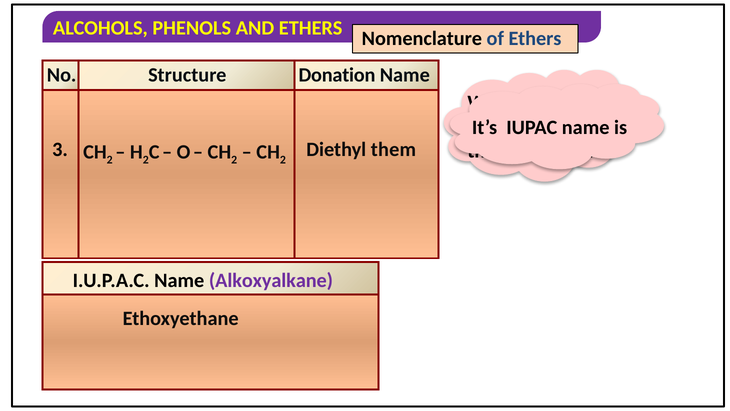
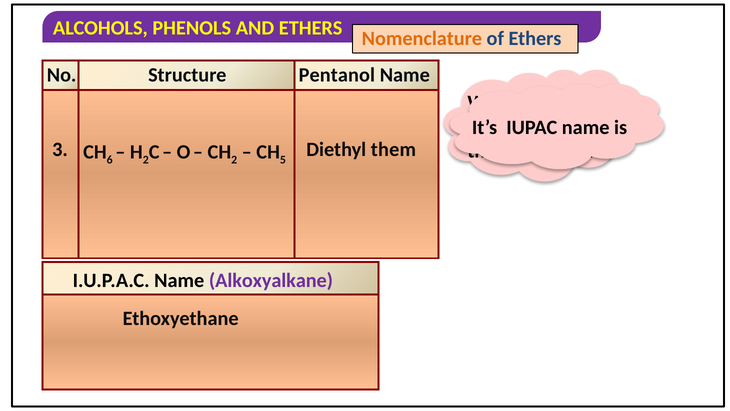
Nomenclature colour: black -> orange (422, 38)
Donation: Donation -> Pentanol (337, 75)
2: 2 -> 6 (110, 160)
2: 2 -> 5 (283, 160)
